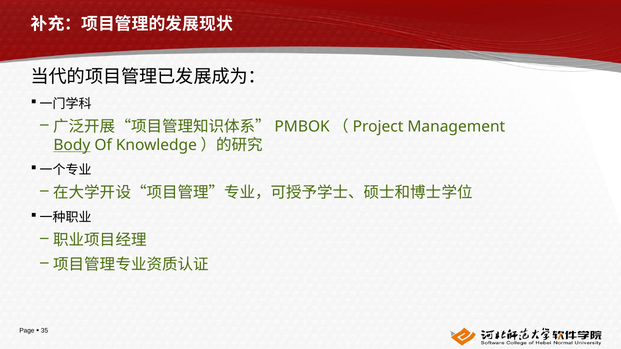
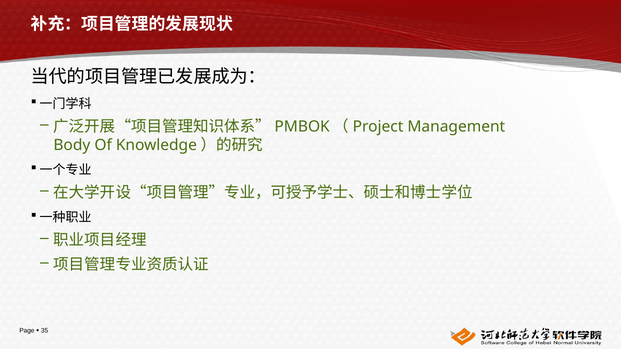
Body underline: present -> none (72, 145)
